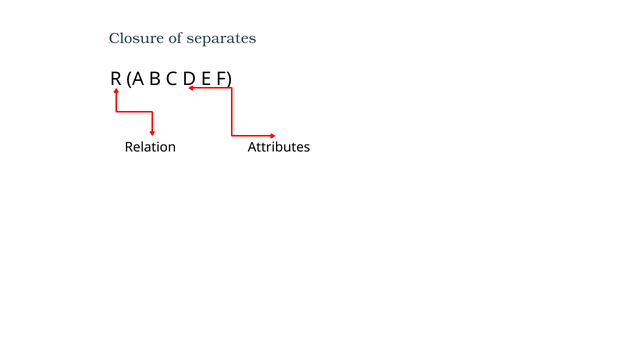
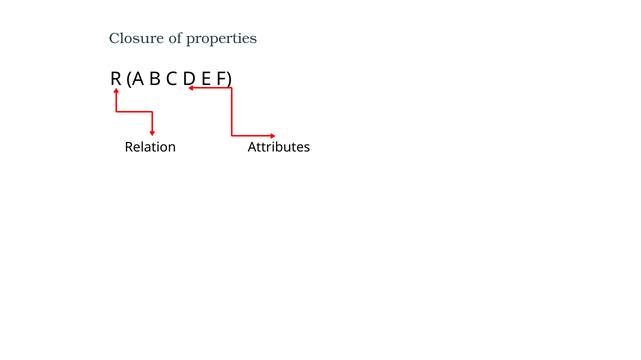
separates: separates -> properties (222, 39)
